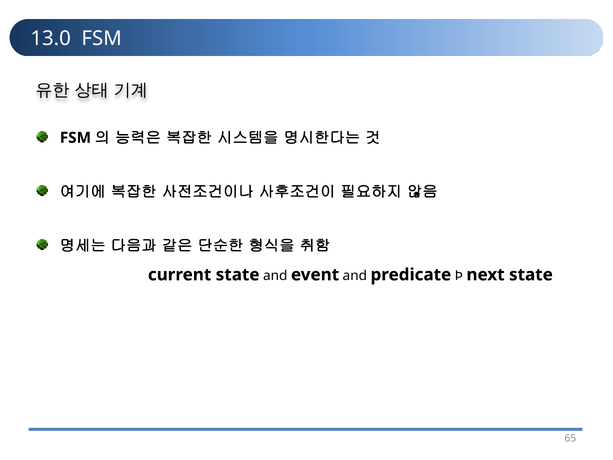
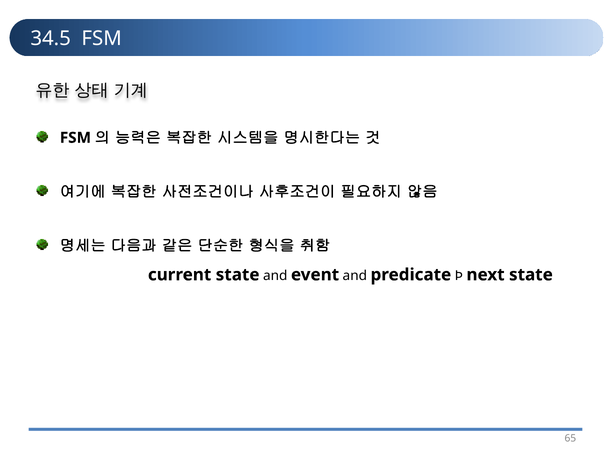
13.0: 13.0 -> 34.5 (51, 39)
